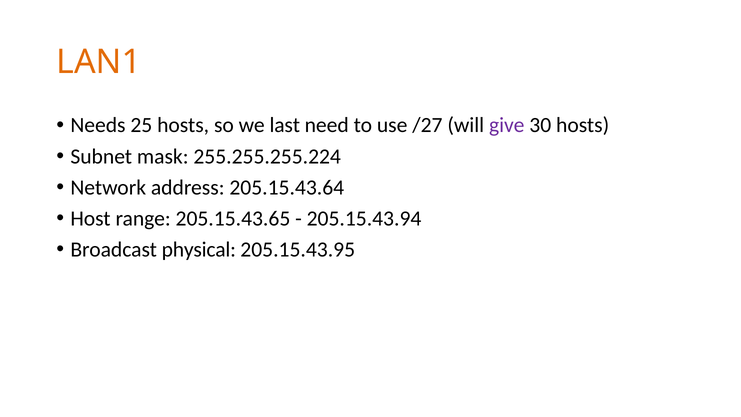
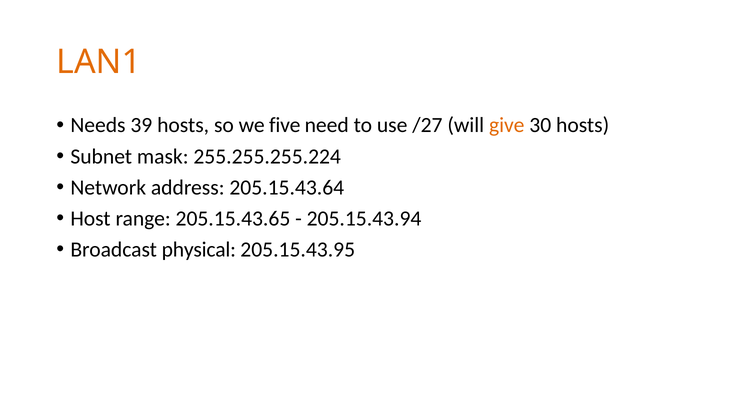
25: 25 -> 39 (141, 125)
last: last -> five (285, 125)
give colour: purple -> orange (507, 125)
